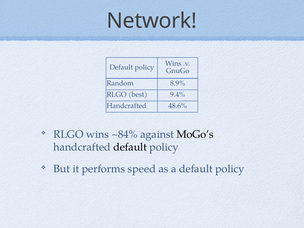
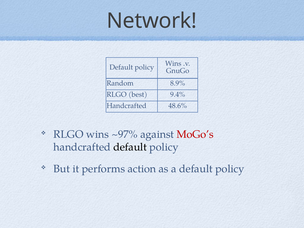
~84%: ~84% -> ~97% (125, 134)
MoGo’s colour: black -> red (195, 134)
speed: speed -> action (142, 169)
